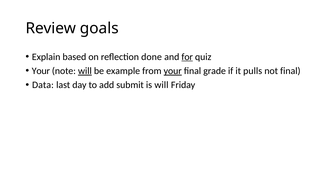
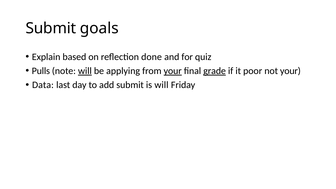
Review: Review -> Submit (51, 28)
for underline: present -> none (187, 57)
Your: Your -> Pulls (41, 71)
example: example -> applying (123, 71)
grade underline: none -> present (215, 71)
pulls: pulls -> poor (253, 71)
not final: final -> your (290, 71)
